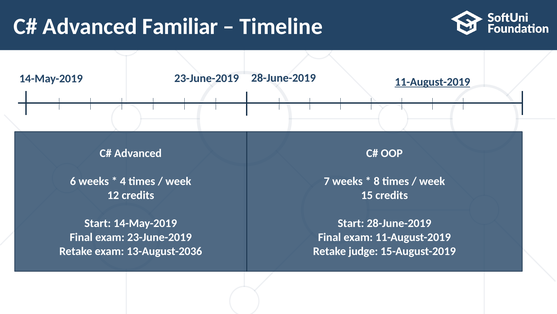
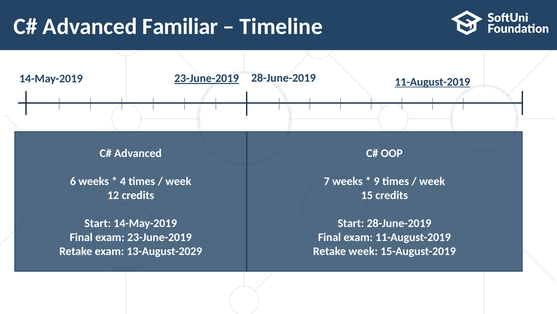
23-June-2019 underline: none -> present (207, 78)
8: 8 -> 9 (377, 181)
13-August-2036: 13-August-2036 -> 13-August-2029 (164, 251)
Retake judge: judge -> week (363, 251)
